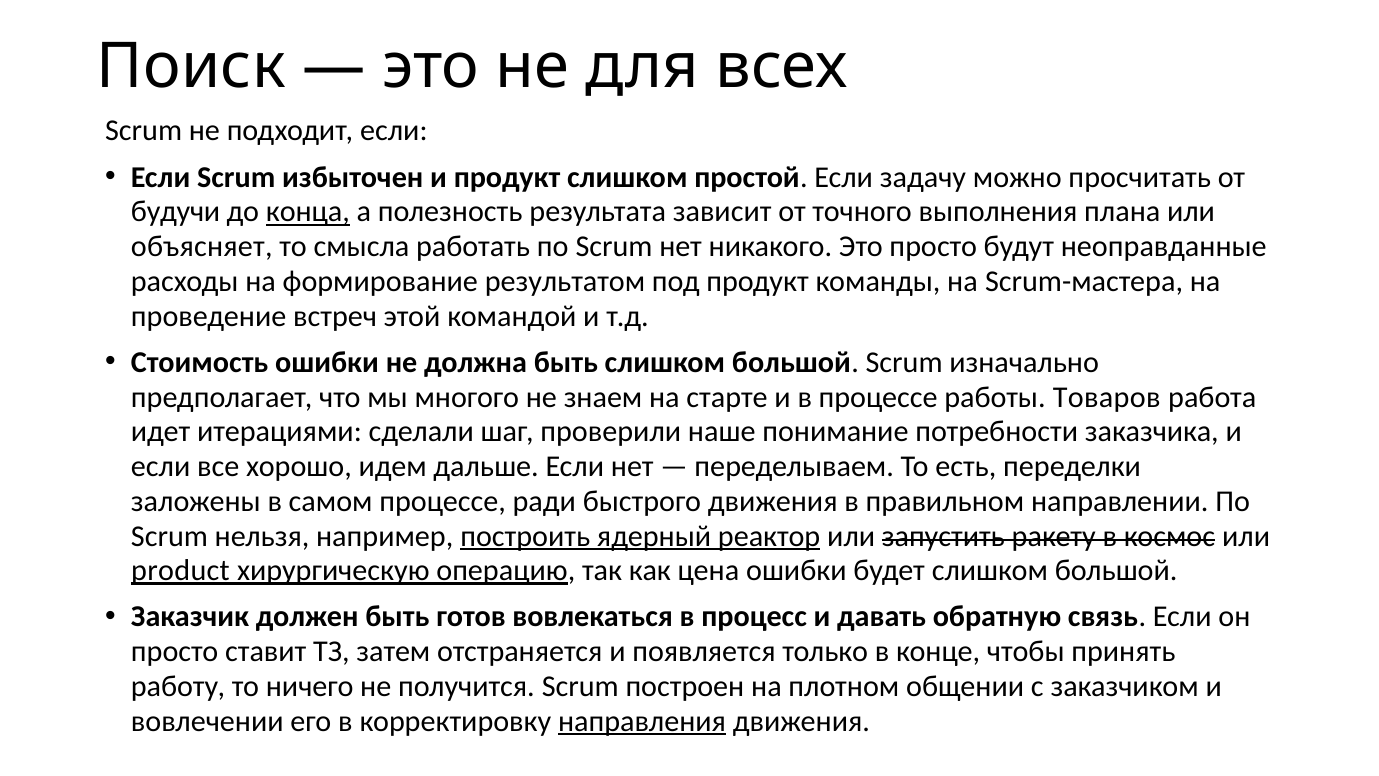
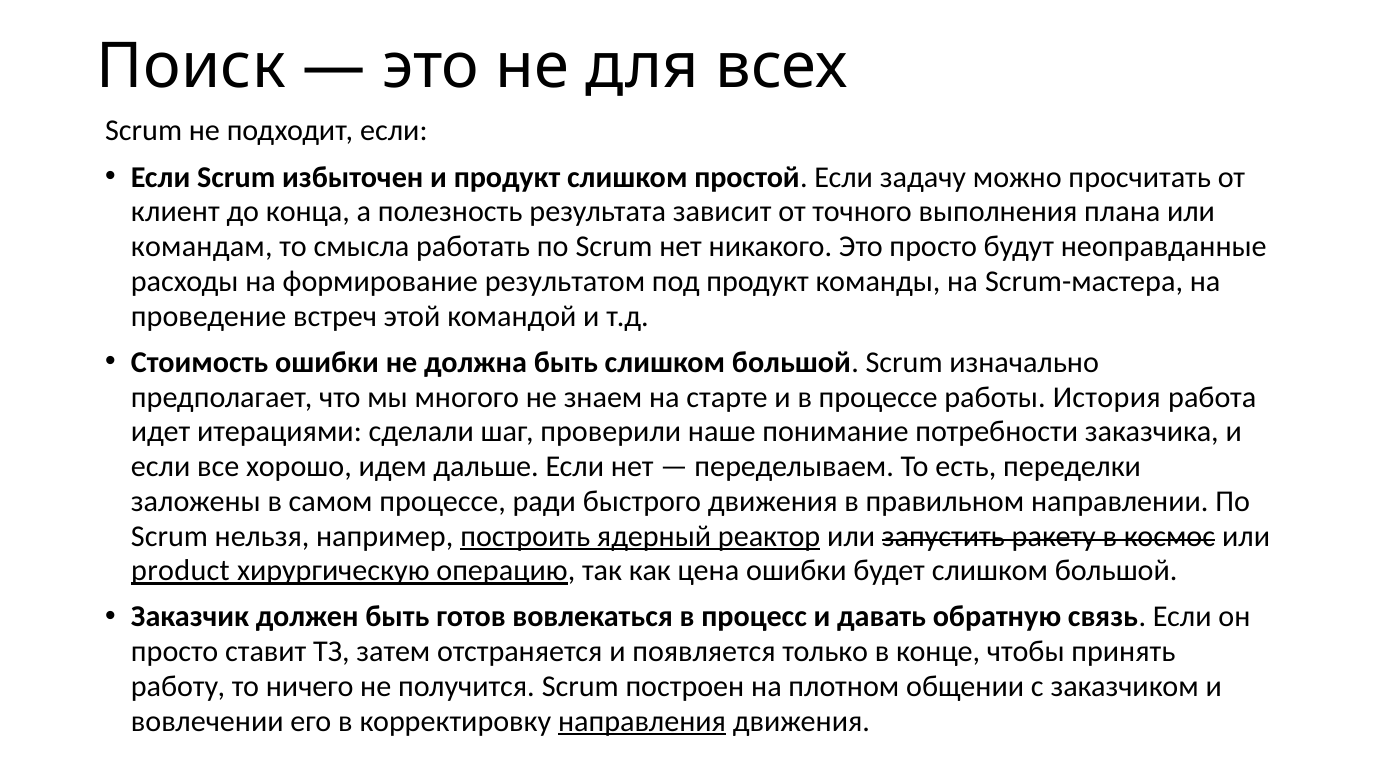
будучи: будучи -> клиент (175, 212)
конца underline: present -> none (308, 212)
объясняет: объясняет -> командам (202, 246)
Товаров: Товаров -> История (1107, 397)
